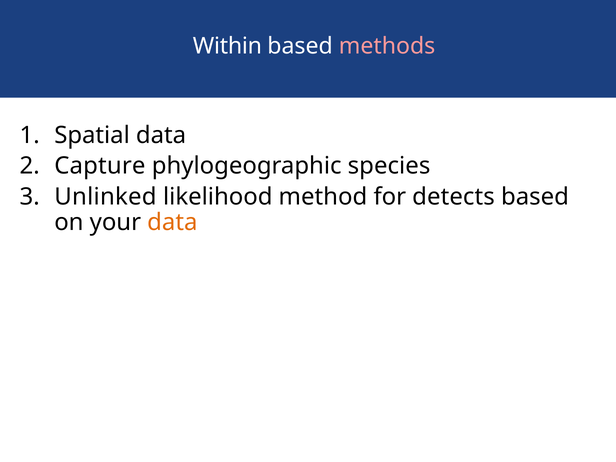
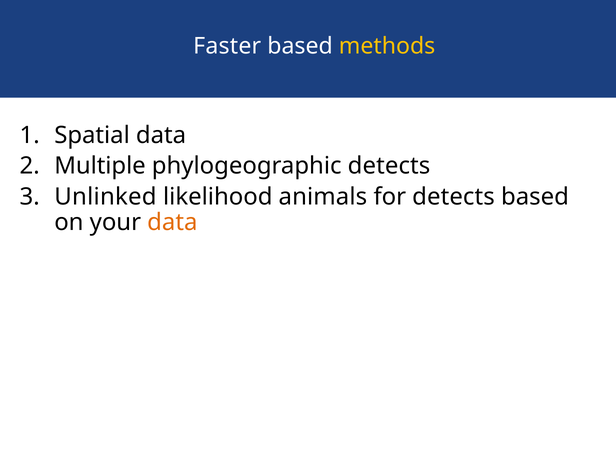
Within: Within -> Faster (227, 46)
methods colour: pink -> yellow (387, 46)
Capture: Capture -> Multiple (100, 166)
phylogeographic species: species -> detects (389, 166)
method: method -> animals (323, 197)
